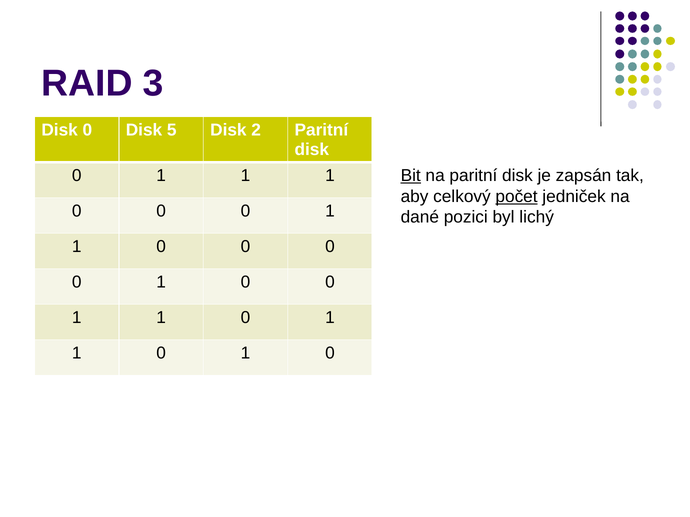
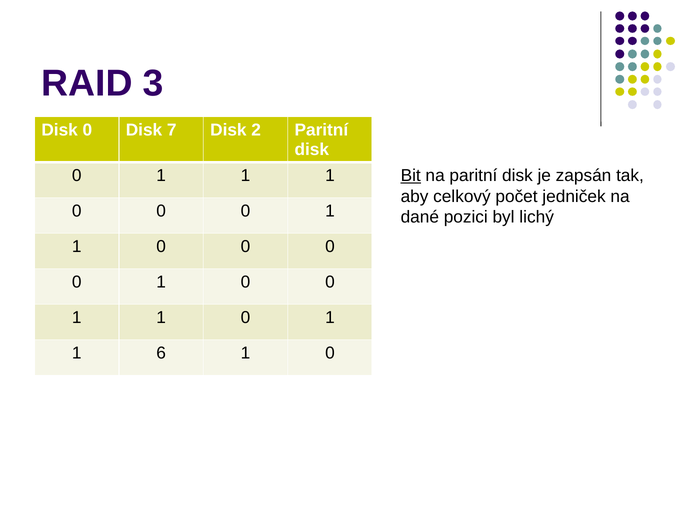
5: 5 -> 7 (172, 130)
počet underline: present -> none (517, 197)
0: 0 -> 6 (161, 353)
